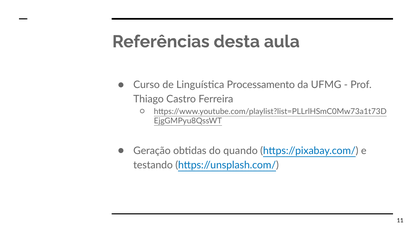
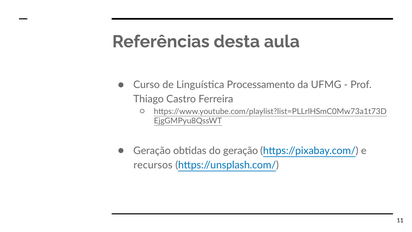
do quando: quando -> geração (241, 151)
testando: testando -> recursos (153, 165)
